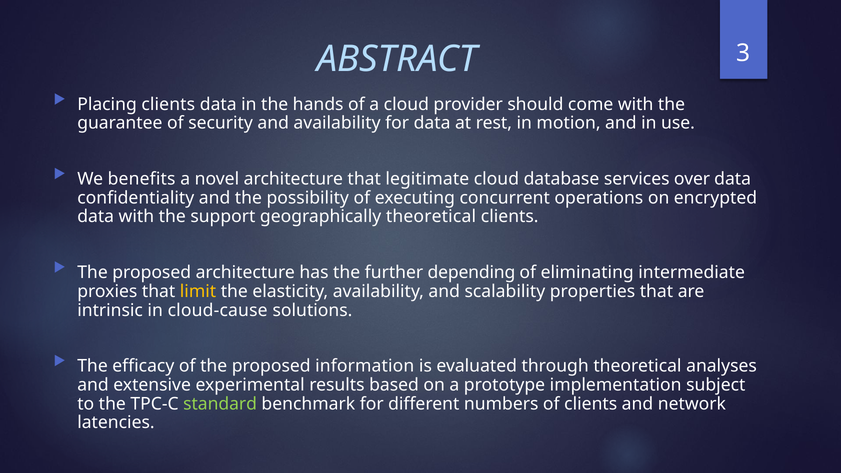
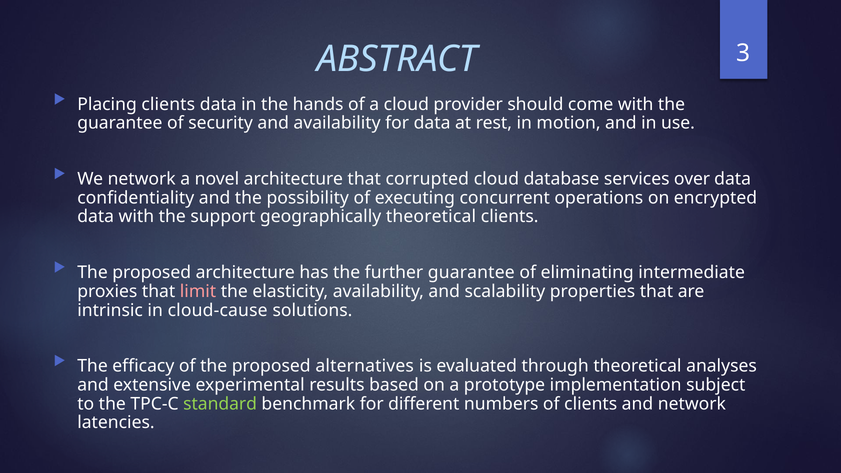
We benefits: benefits -> network (142, 179)
legitimate: legitimate -> corrupted (427, 179)
further depending: depending -> guarantee (471, 272)
limit colour: yellow -> pink (198, 291)
information: information -> alternatives (365, 366)
